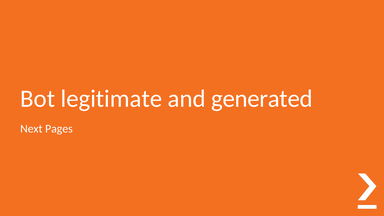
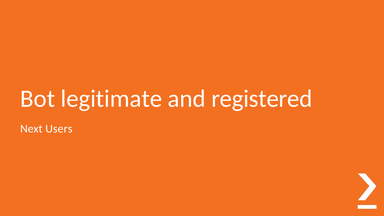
generated: generated -> registered (262, 99)
Pages: Pages -> Users (59, 129)
